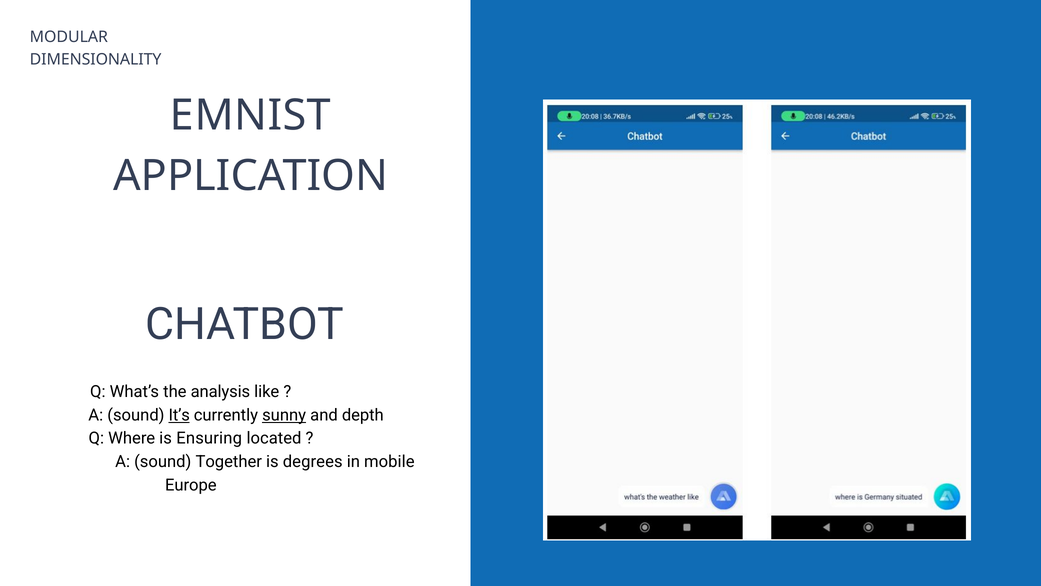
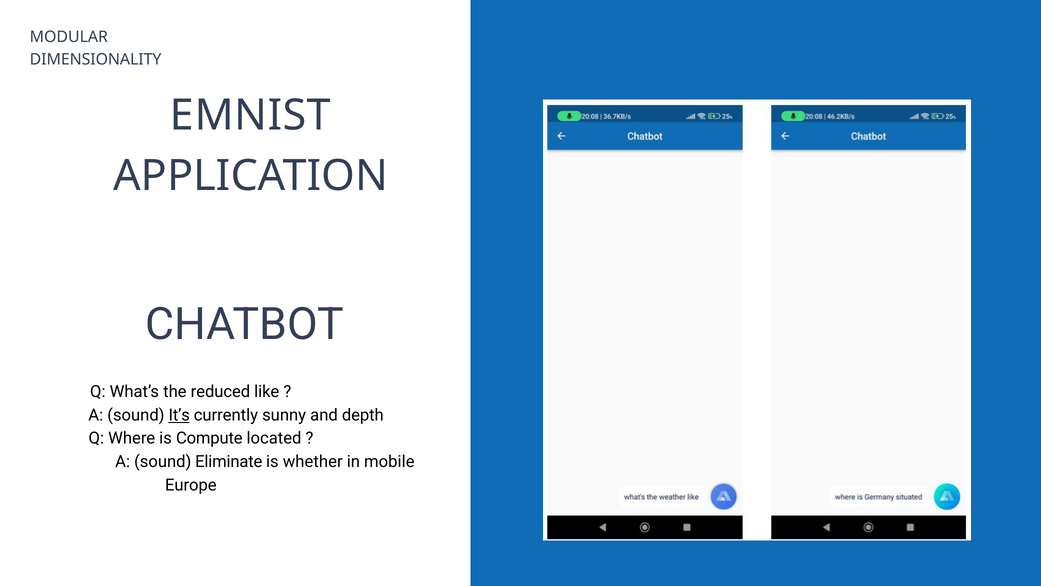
analysis: analysis -> reduced (220, 392)
sunny underline: present -> none (284, 415)
Ensuring: Ensuring -> Compute (209, 438)
Together: Together -> Eliminate (229, 461)
degrees: degrees -> whether (313, 461)
